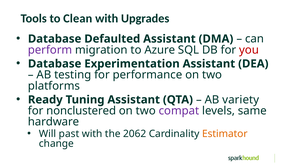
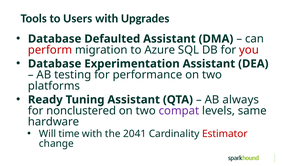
Clean: Clean -> Users (78, 18)
perform colour: purple -> red (50, 50)
variety: variety -> always (241, 100)
past: past -> time (69, 134)
2062: 2062 -> 2041 (135, 134)
Estimator colour: orange -> red (225, 134)
